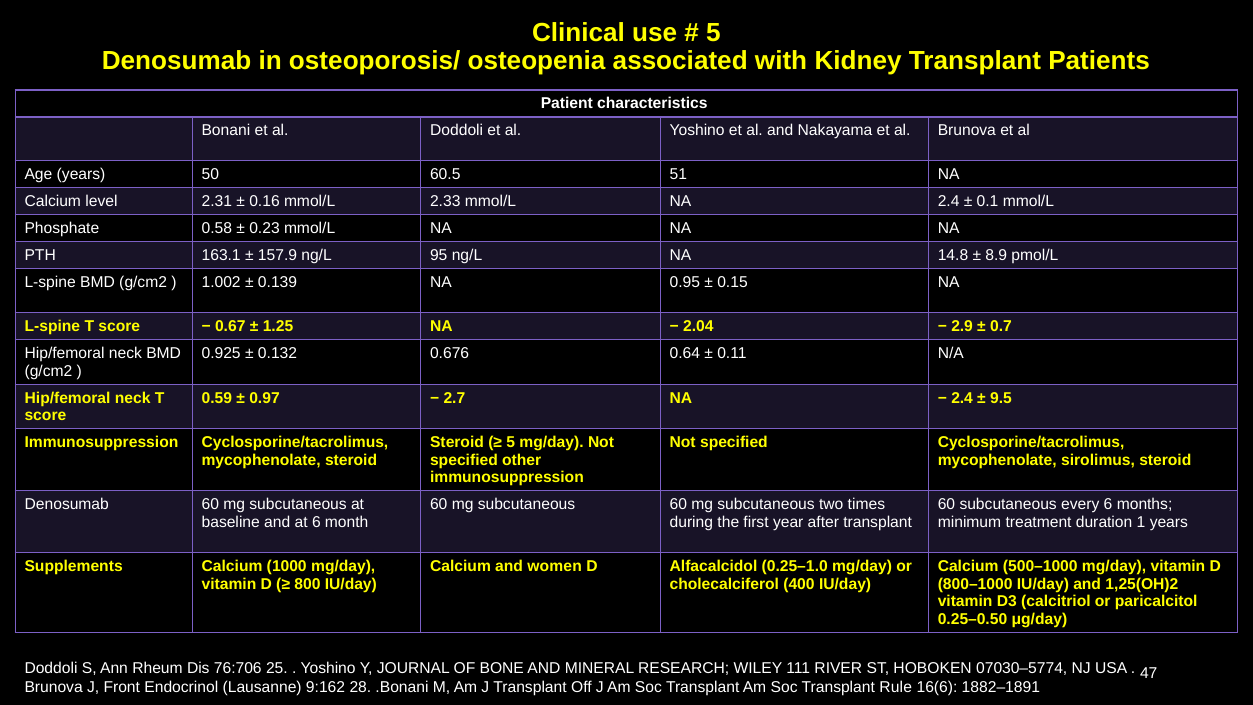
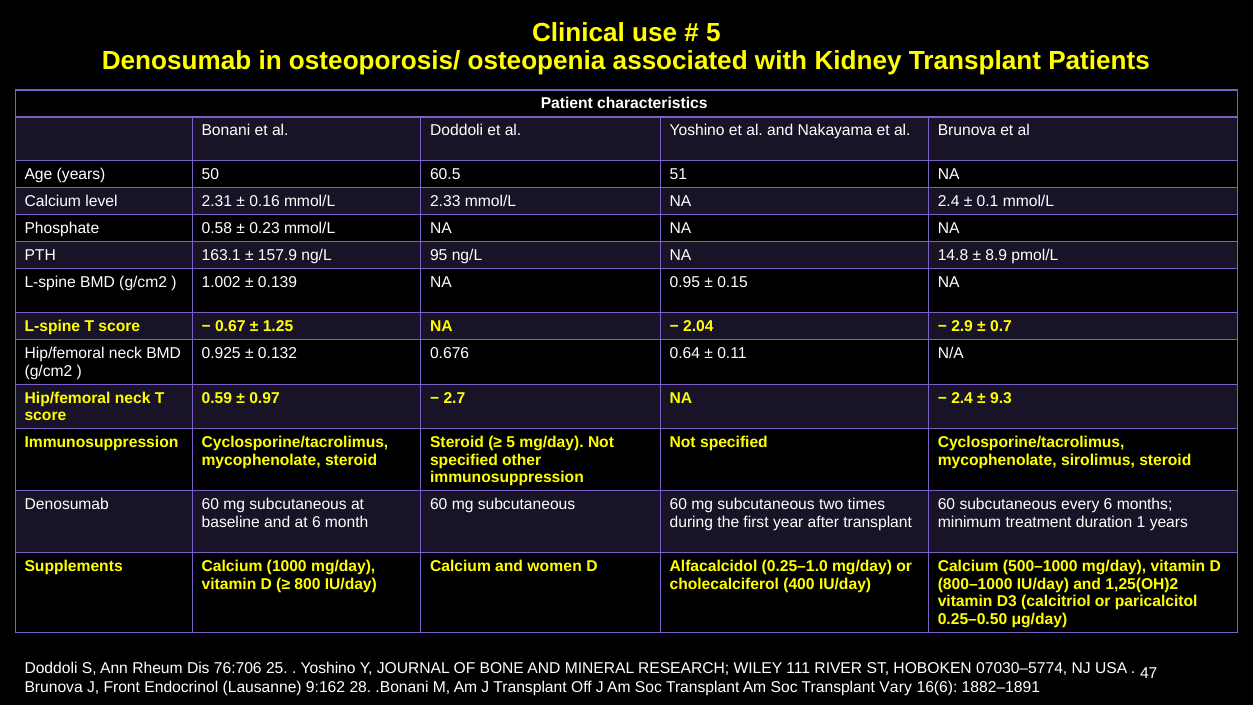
9.5: 9.5 -> 9.3 (1001, 398)
Rule: Rule -> Vary (896, 687)
